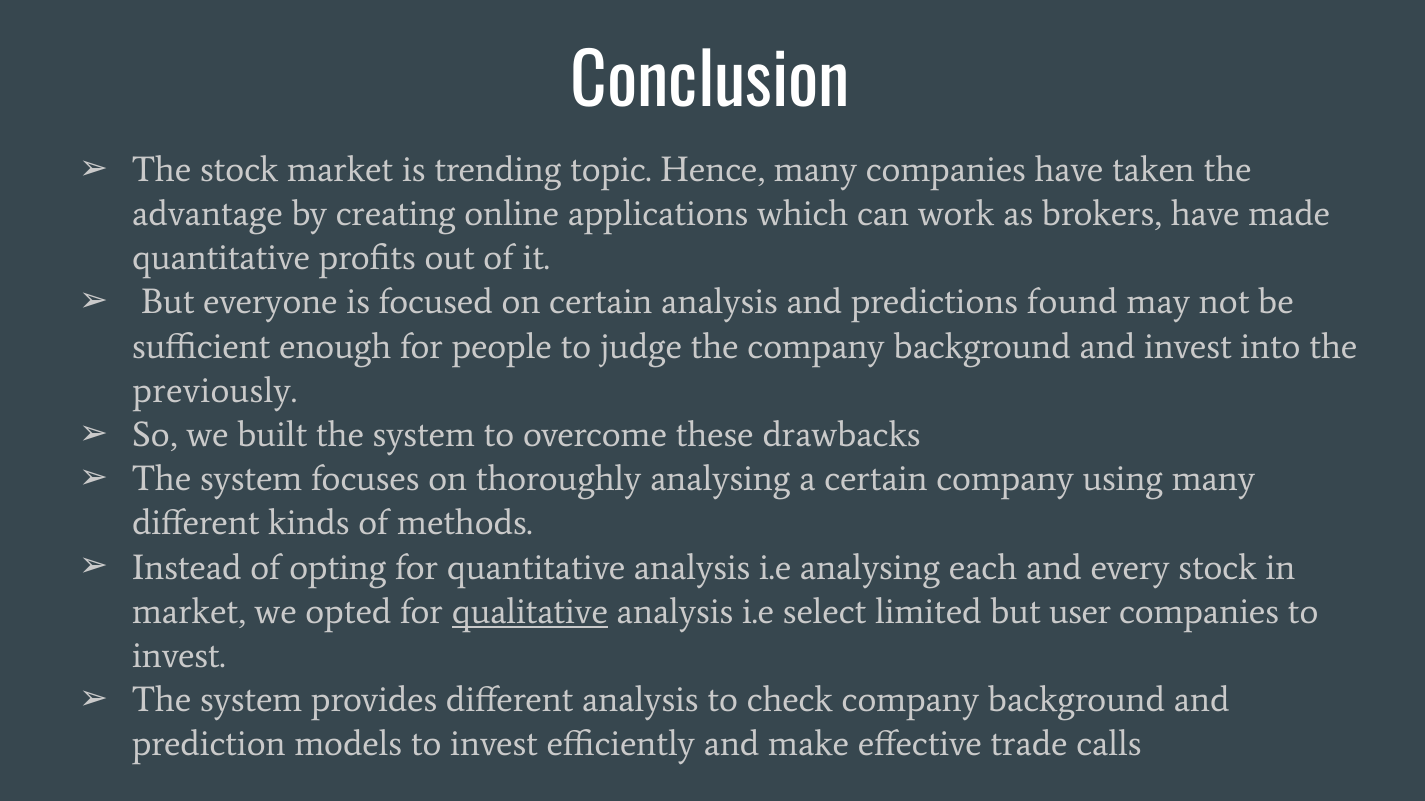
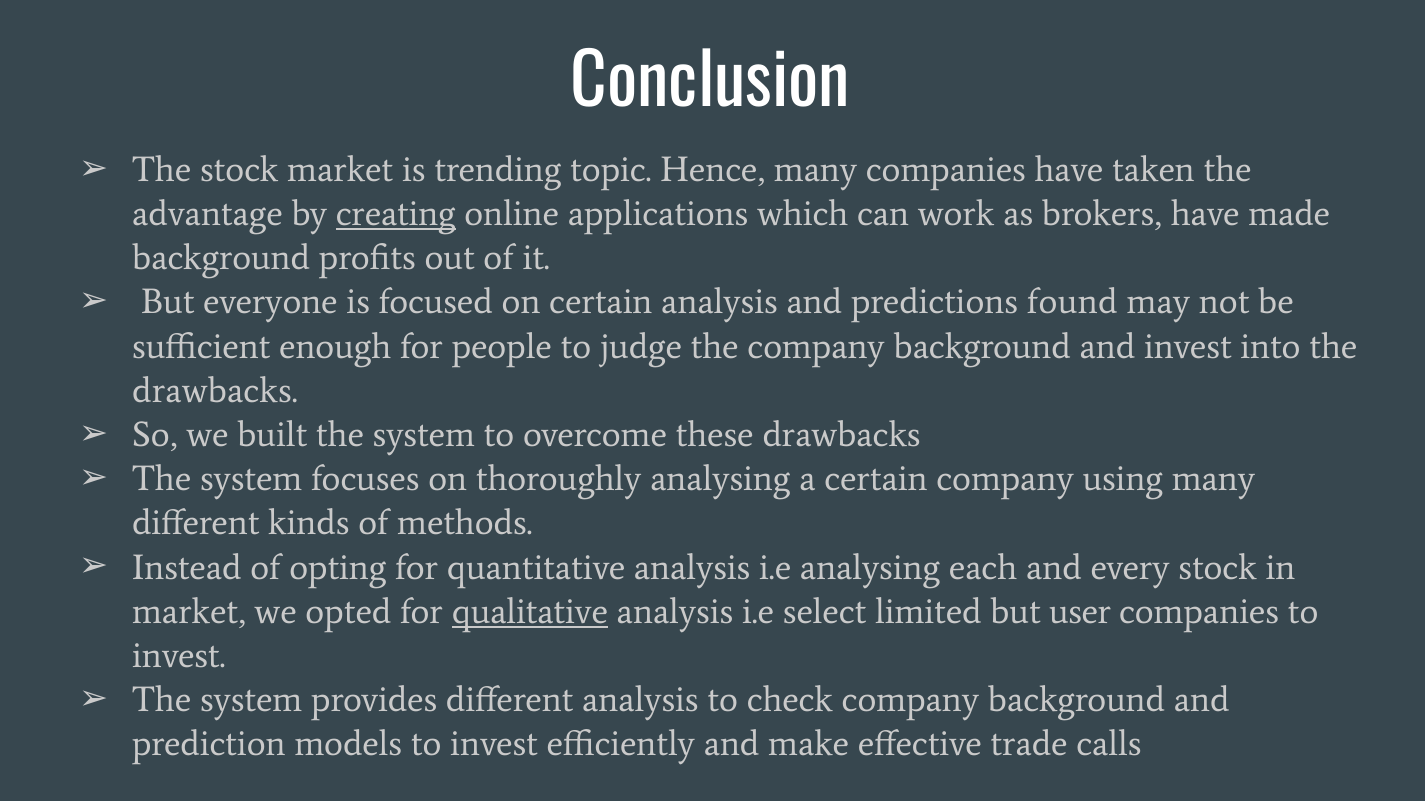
creating underline: none -> present (396, 214)
quantitative: quantitative -> background (221, 258)
previously: previously -> drawbacks (215, 391)
